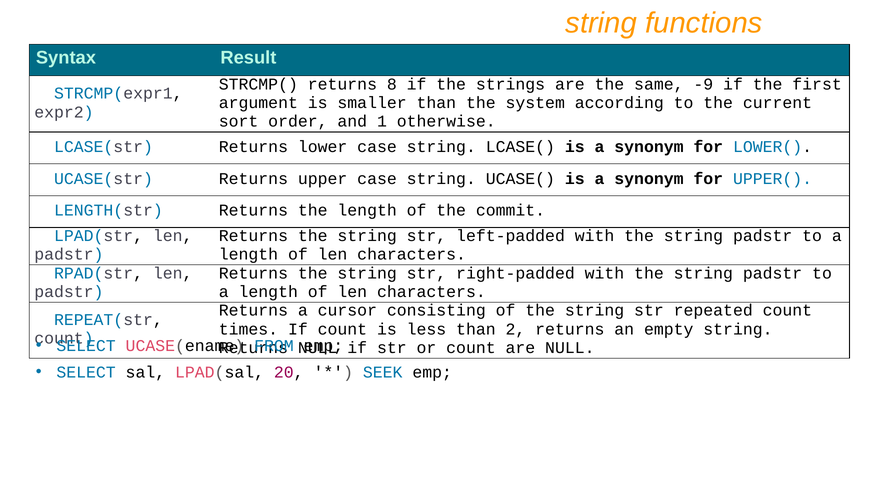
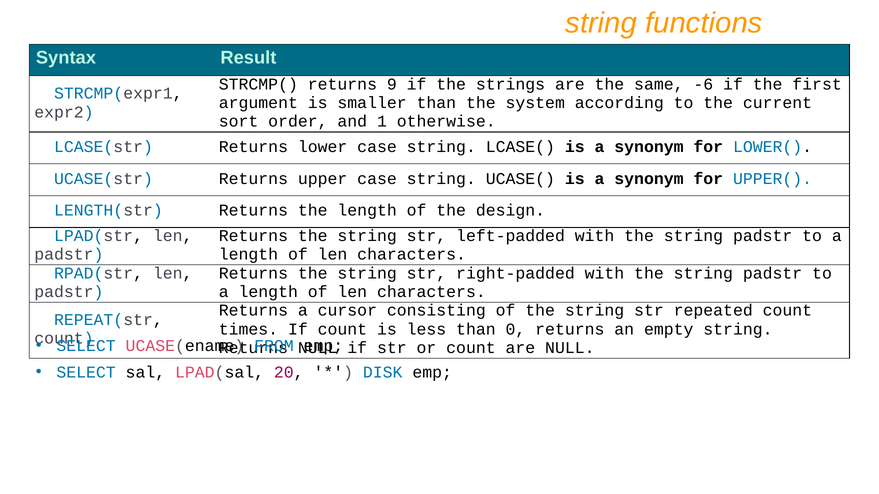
8: 8 -> 9 (392, 84)
-9: -9 -> -6 (703, 84)
commit: commit -> design (511, 211)
2: 2 -> 0 (515, 329)
SEEK: SEEK -> DISK (383, 373)
